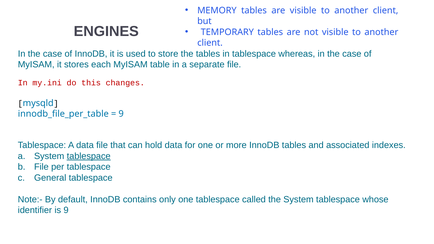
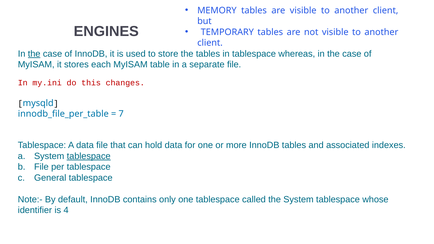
the underline: none -> present (34, 54)
9: 9 -> 7 (121, 114)
is 9: 9 -> 4 (66, 210)
